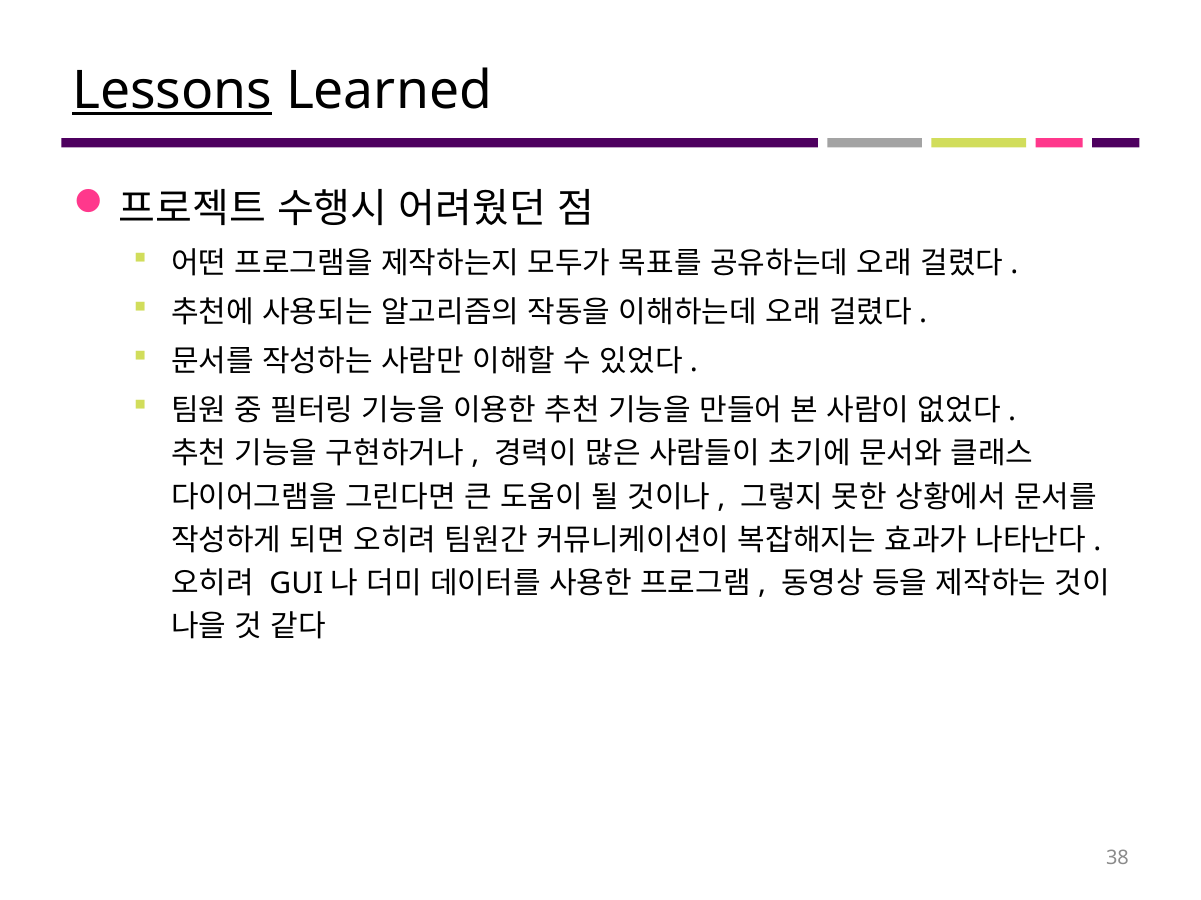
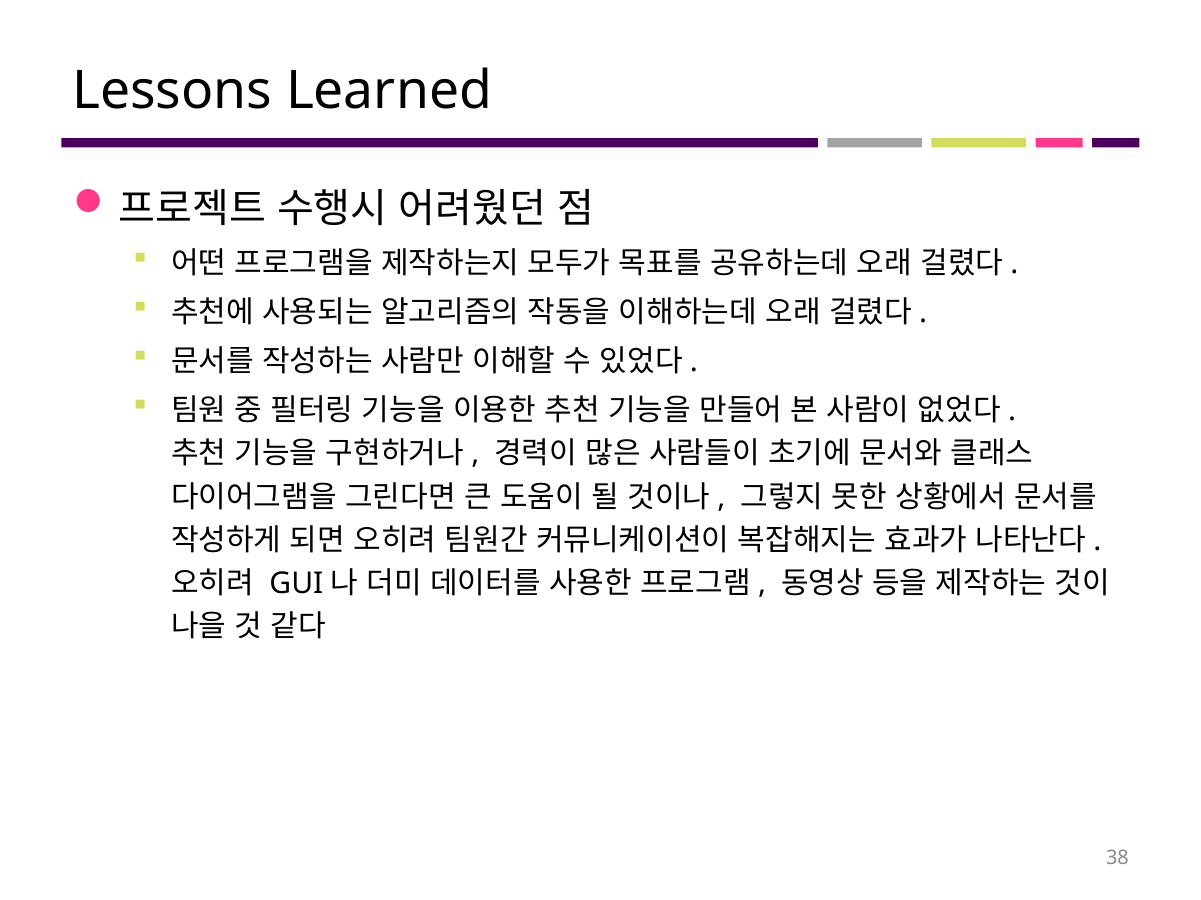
Lessons underline: present -> none (172, 91)
